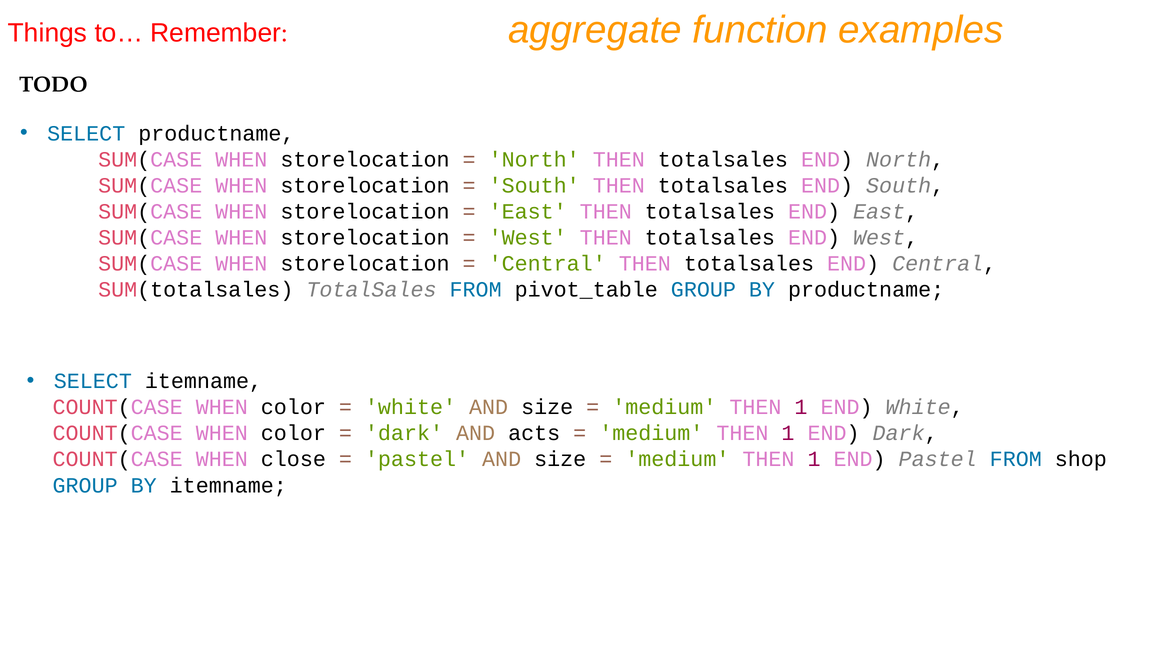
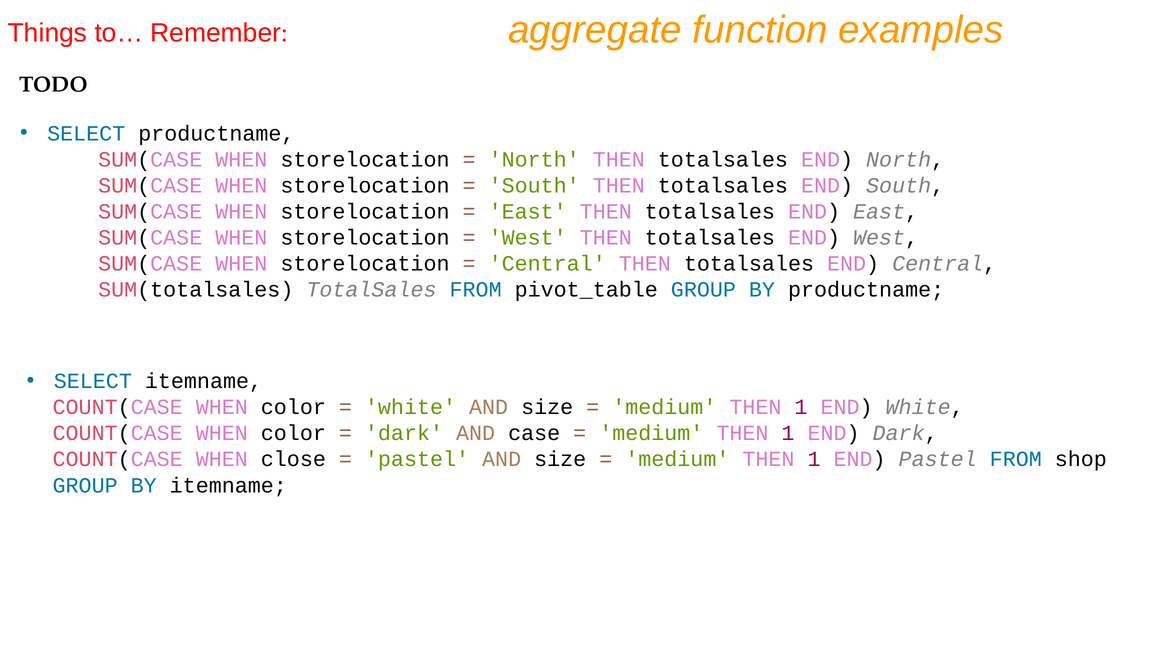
acts: acts -> case (534, 433)
